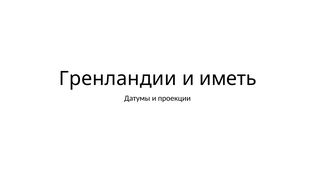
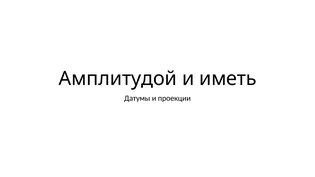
Гренландии: Гренландии -> Амплитудой (118, 79)
